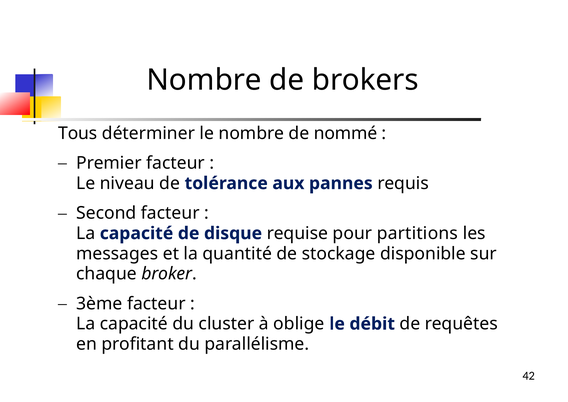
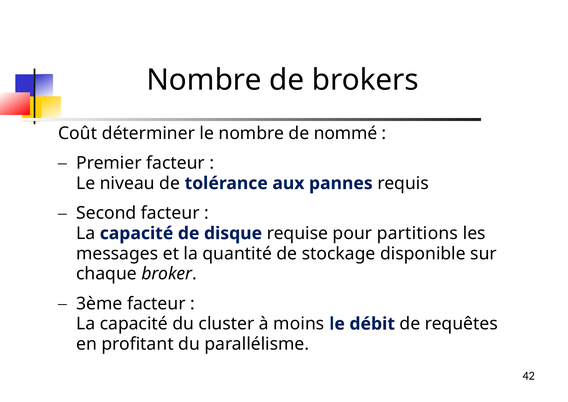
Tous: Tous -> Coût (78, 133)
oblige: oblige -> moins (299, 324)
